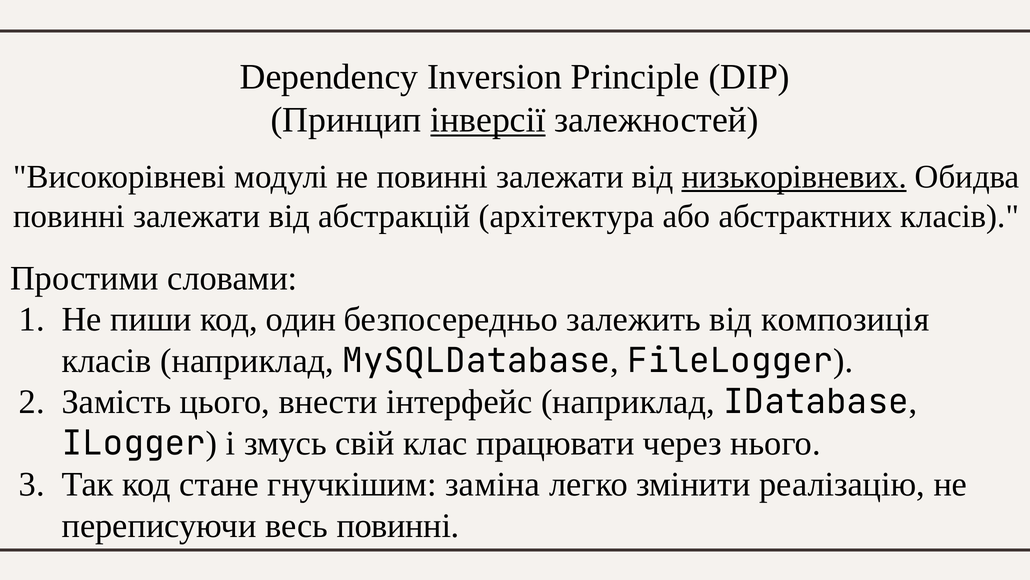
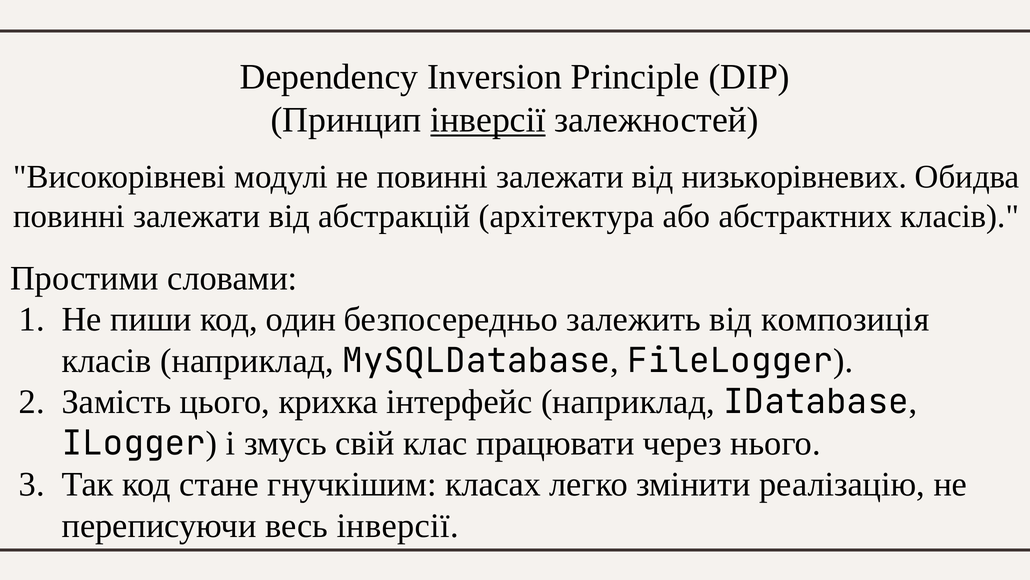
низькорівневих underline: present -> none (794, 177)
внести: внести -> крихка (328, 402)
заміна: заміна -> класах (493, 484)
весь повинні: повинні -> інверсії (398, 525)
